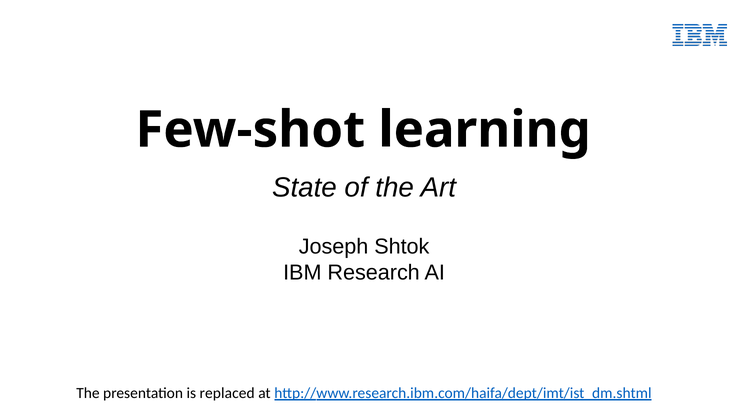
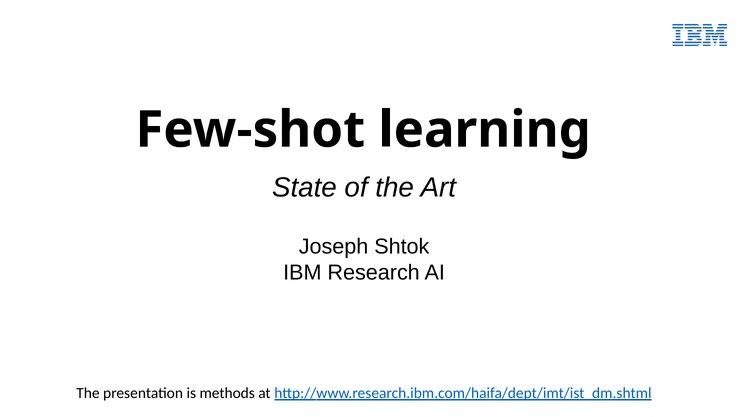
replaced: replaced -> methods (227, 393)
